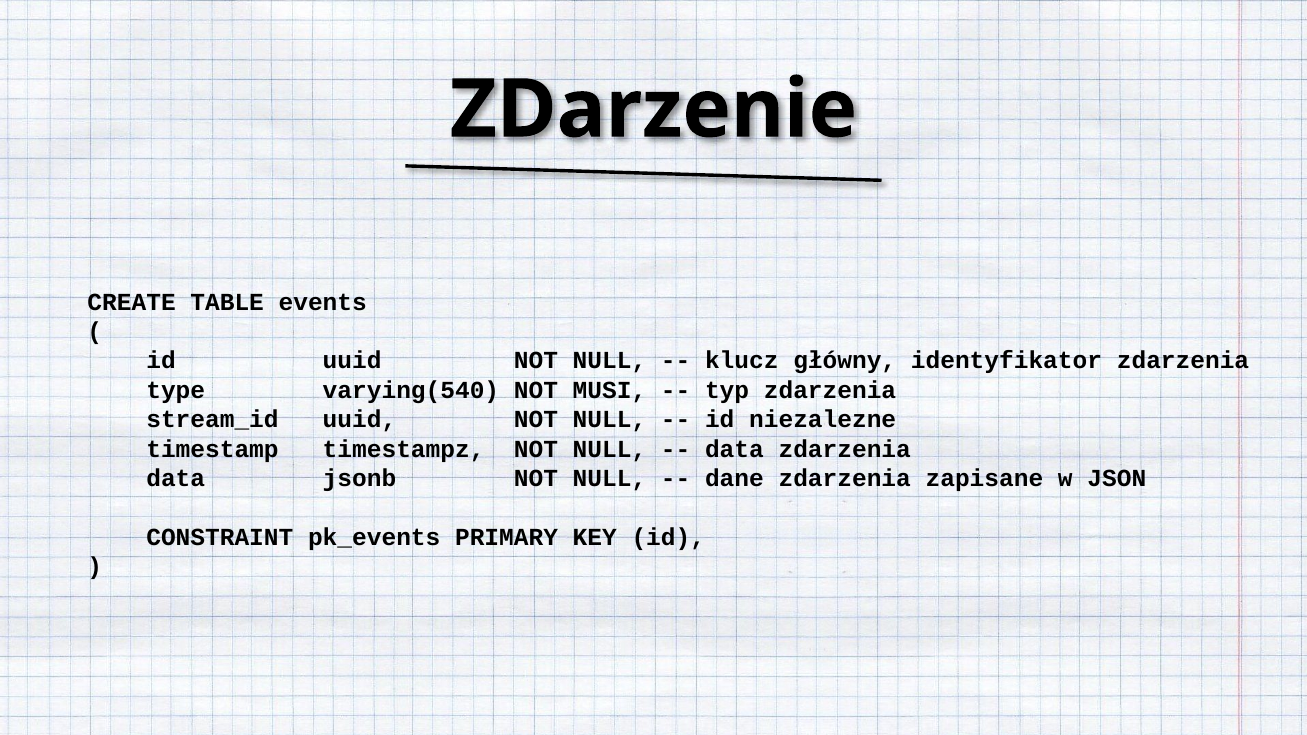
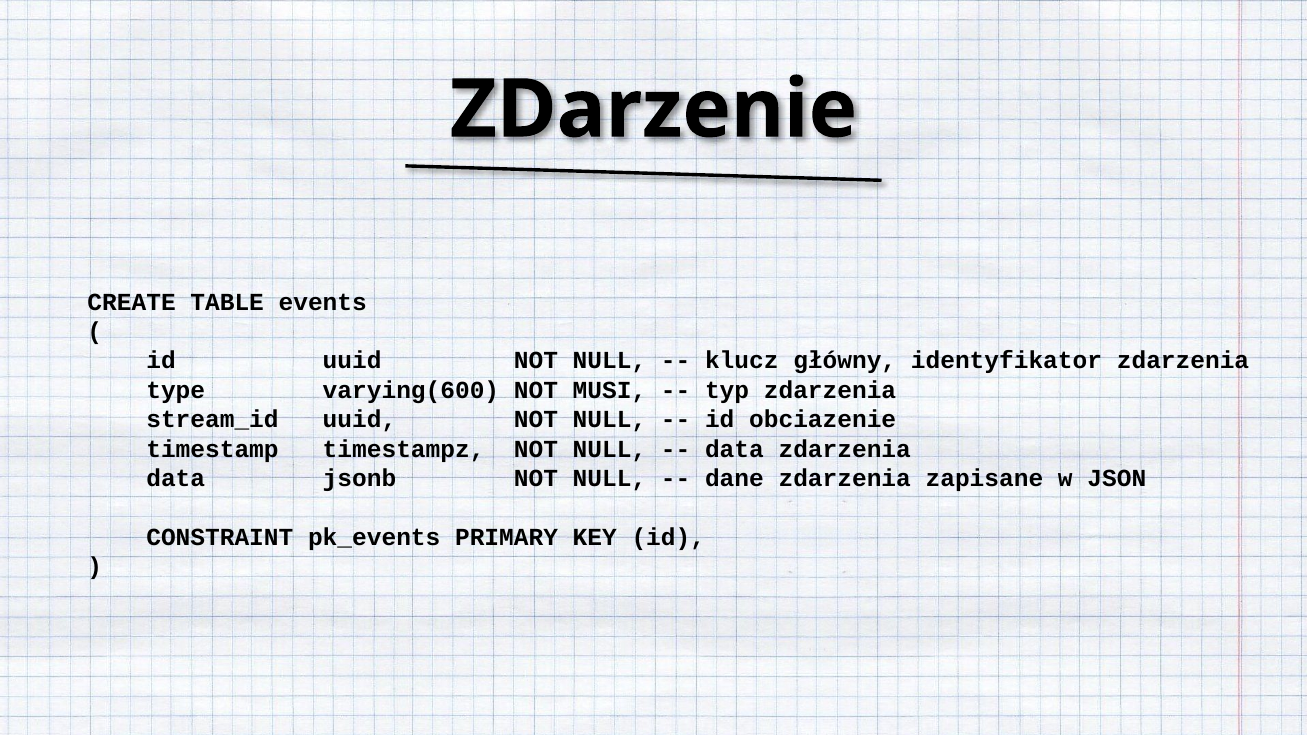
varying(540: varying(540 -> varying(600 (411, 390)
niezalezne: niezalezne -> obciazenie (823, 420)
